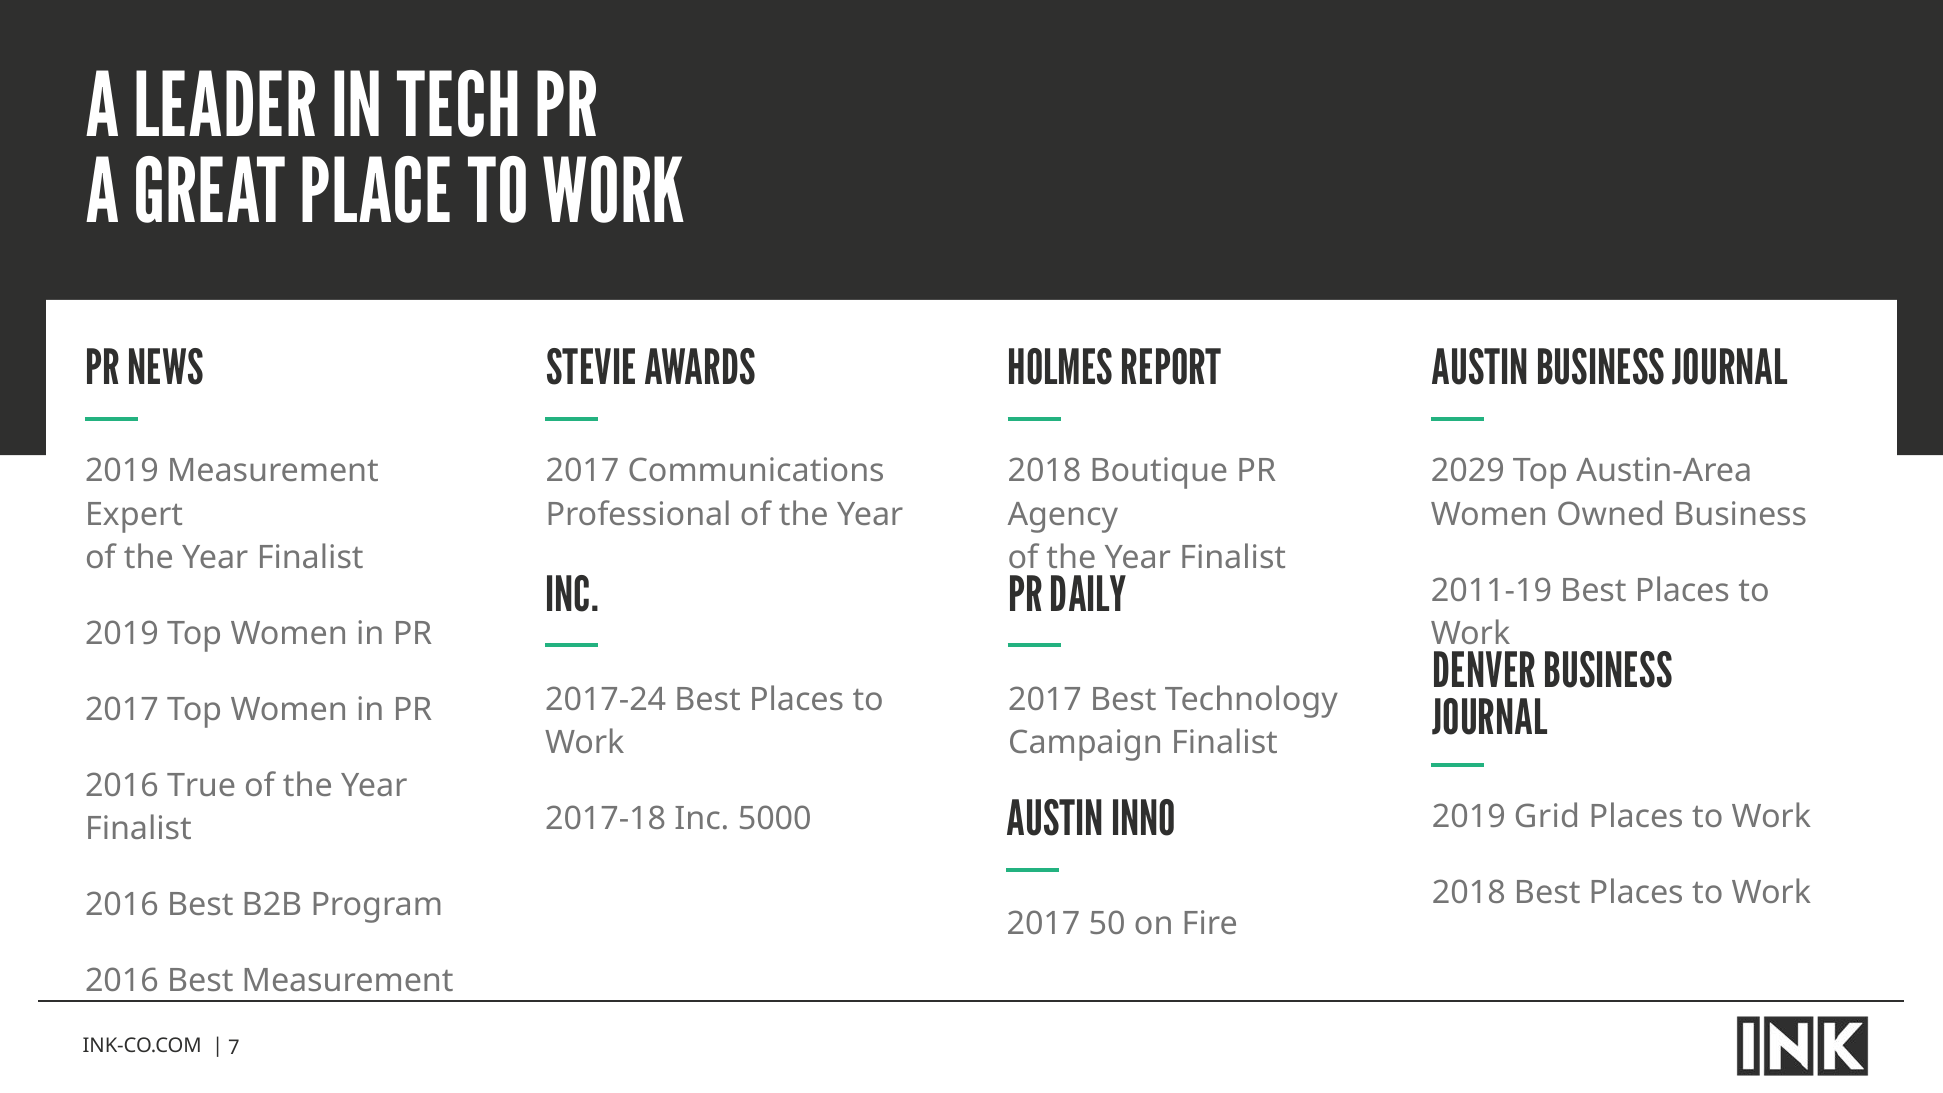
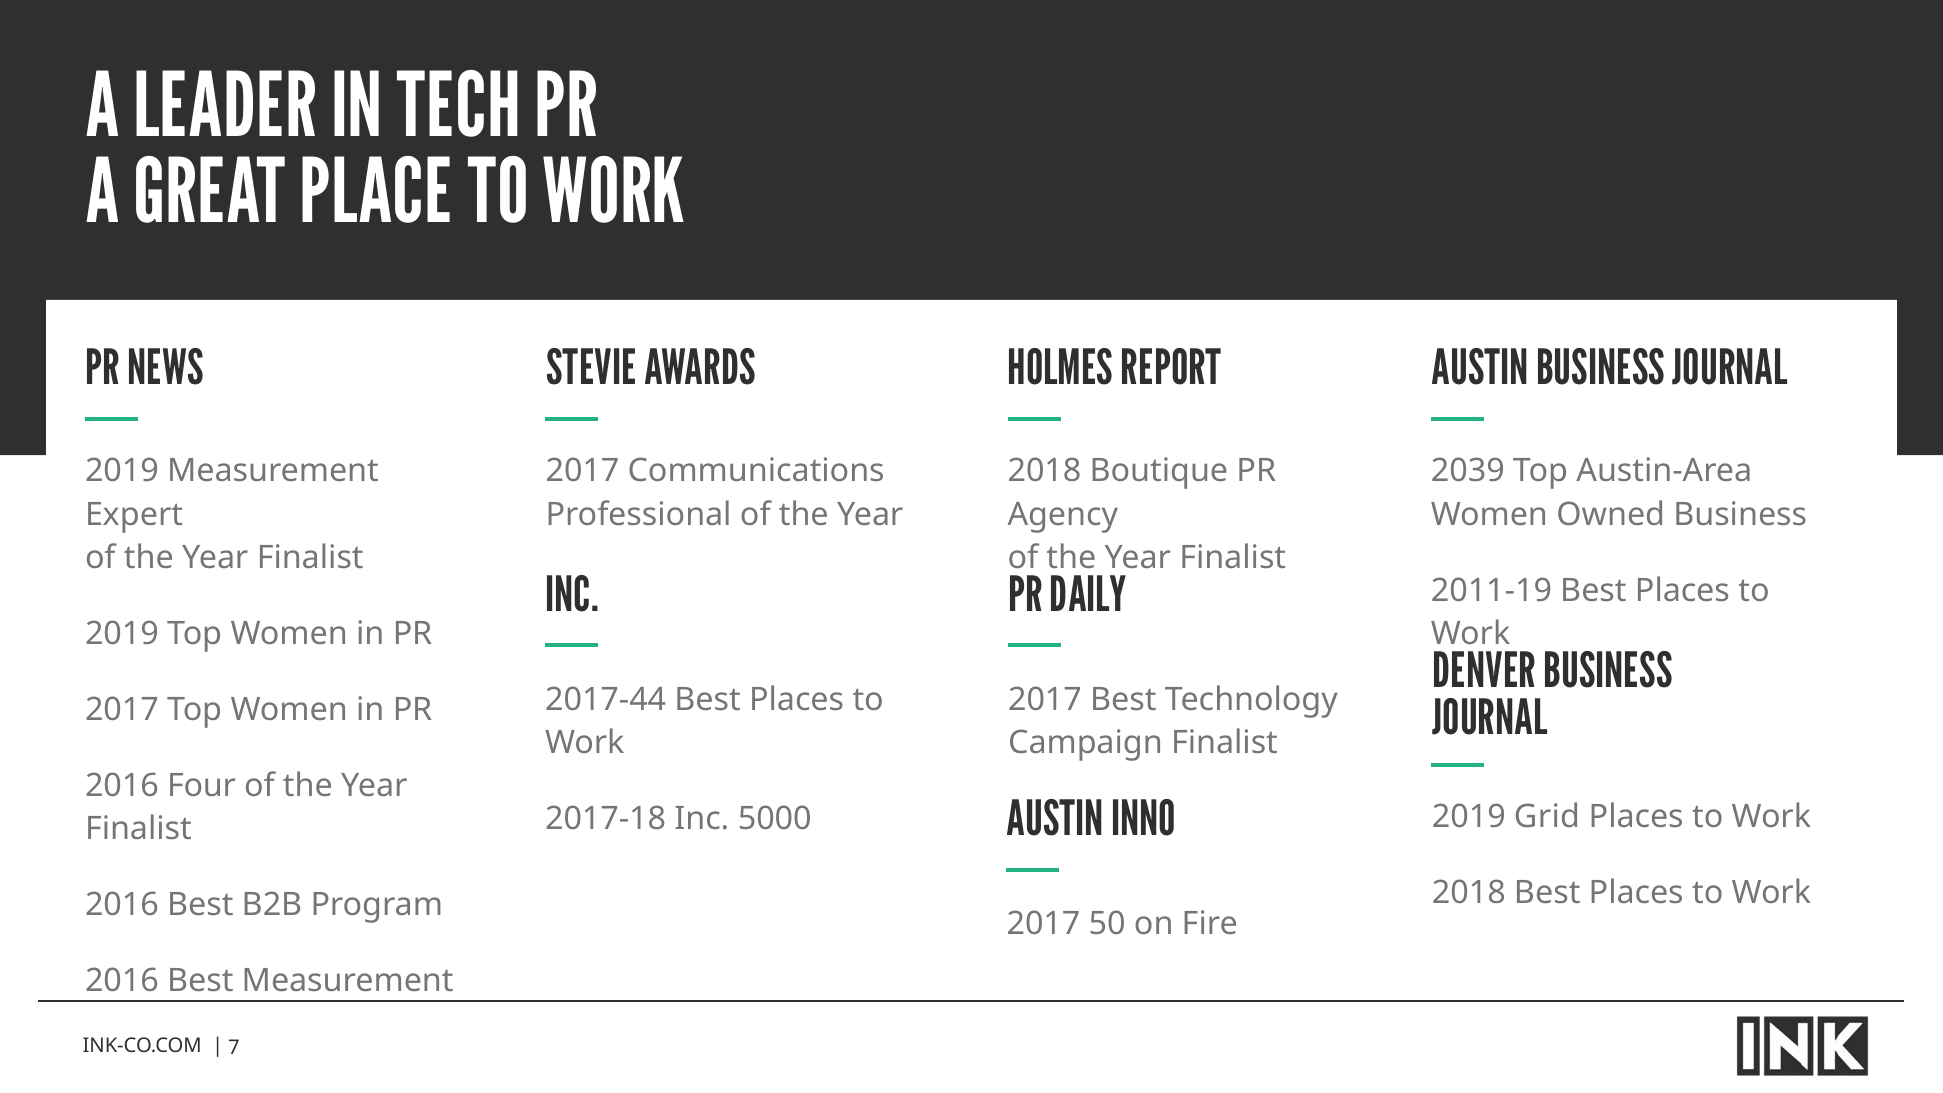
2029: 2029 -> 2039 (1468, 471)
2017-24: 2017-24 -> 2017-44 (606, 699)
True: True -> Four (202, 786)
